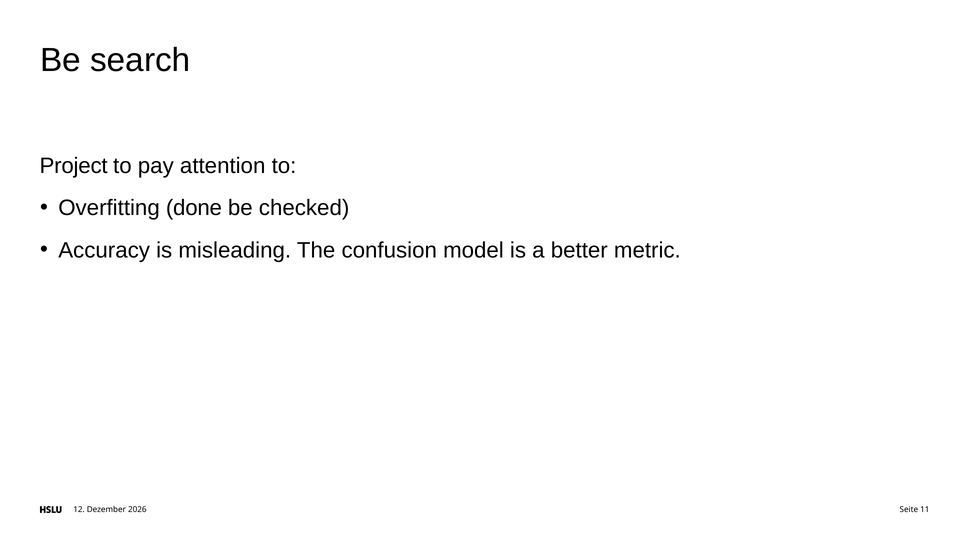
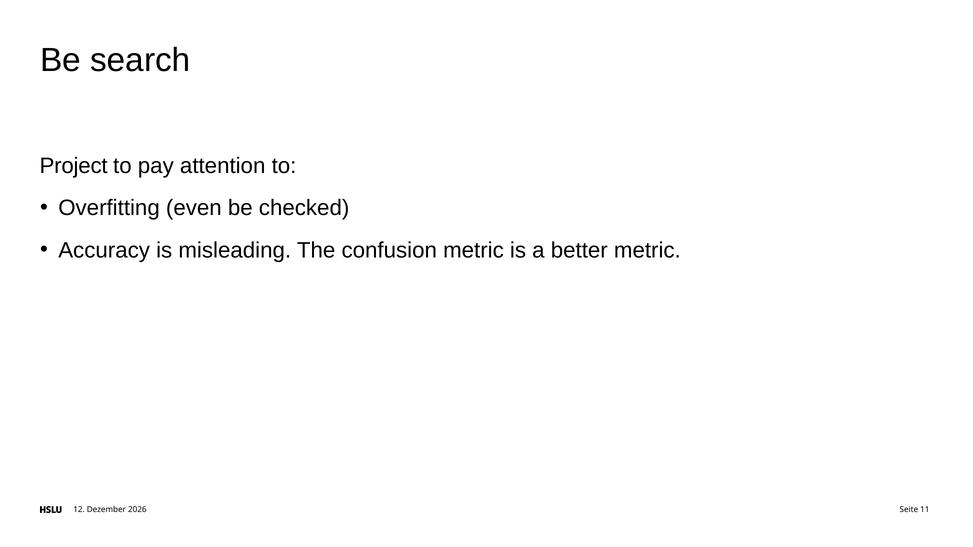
done: done -> even (194, 208)
confusion model: model -> metric (473, 250)
